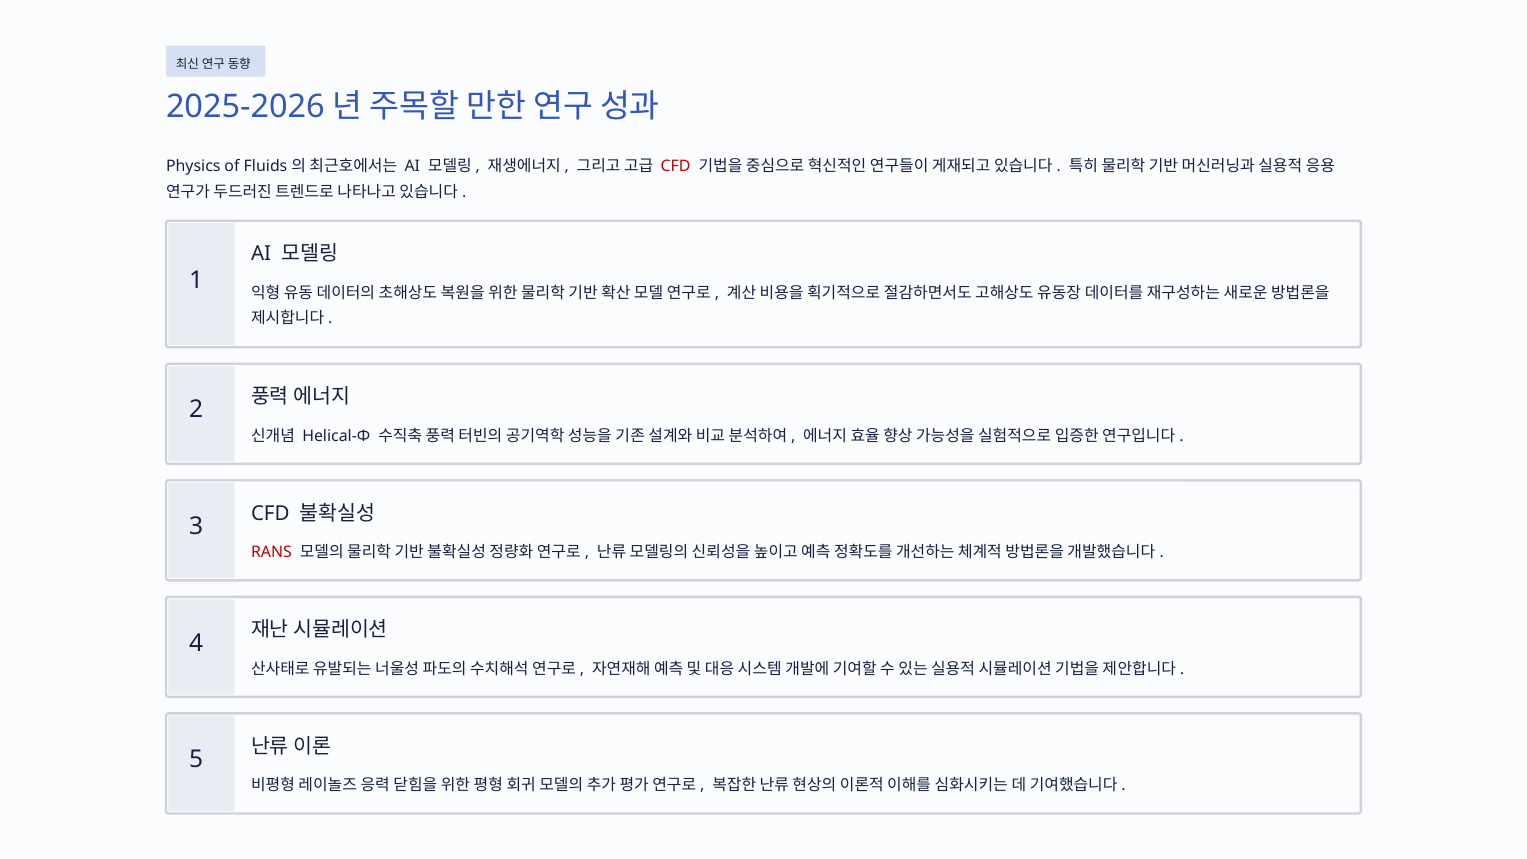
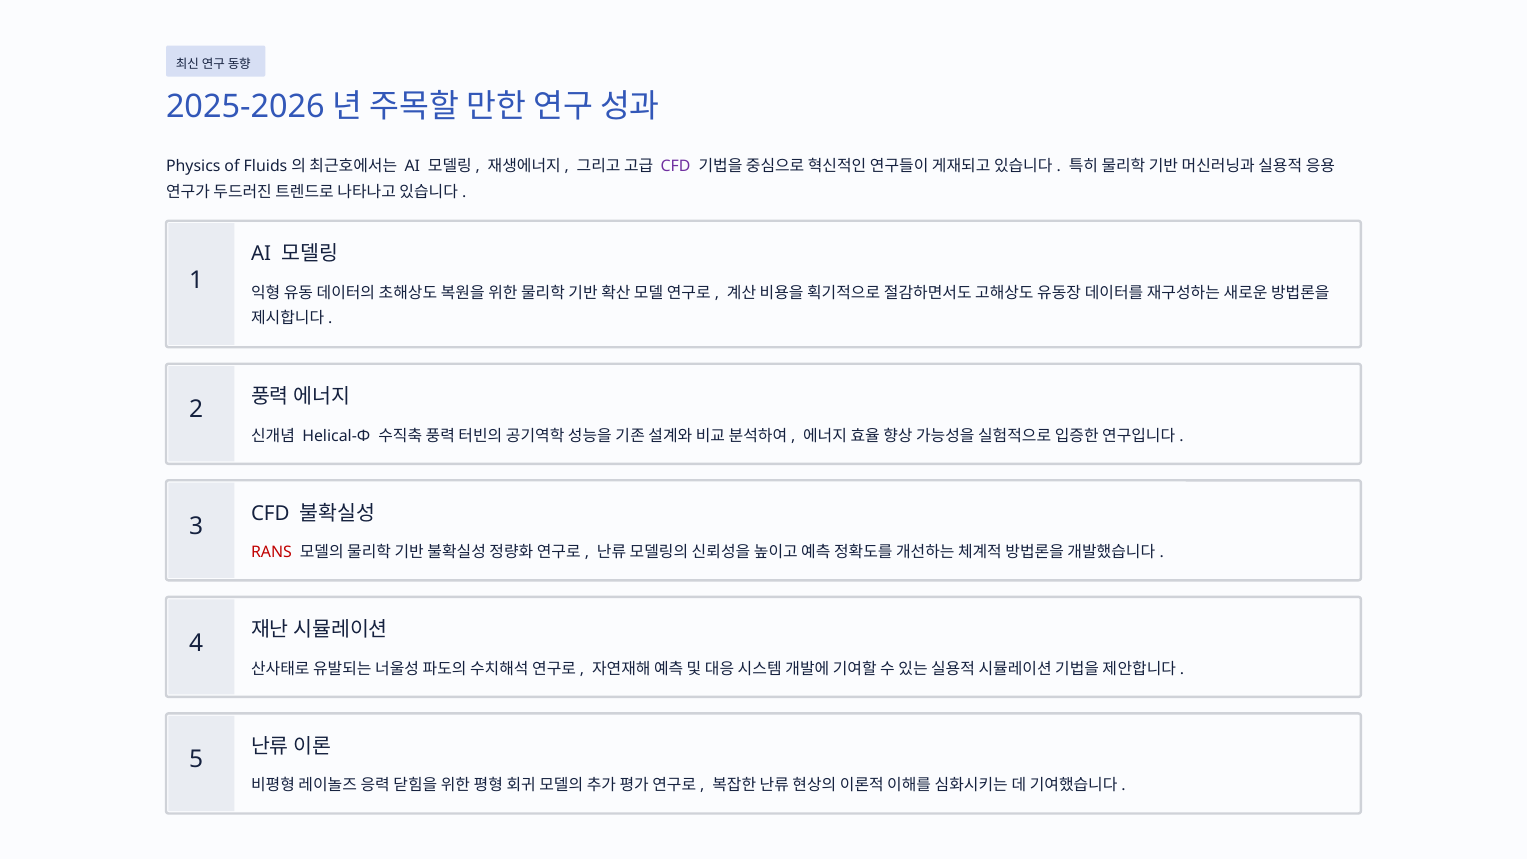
CFD colour: red -> purple (676, 167)
